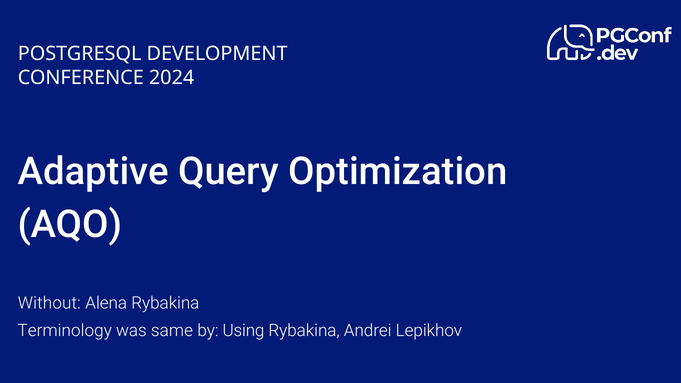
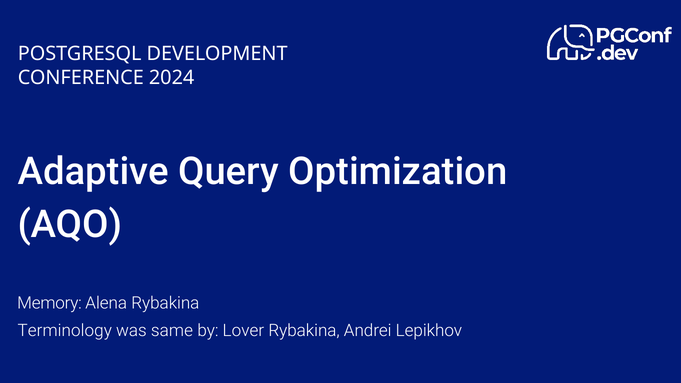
Without: Without -> Memory (49, 303)
Using: Using -> Lover (243, 330)
